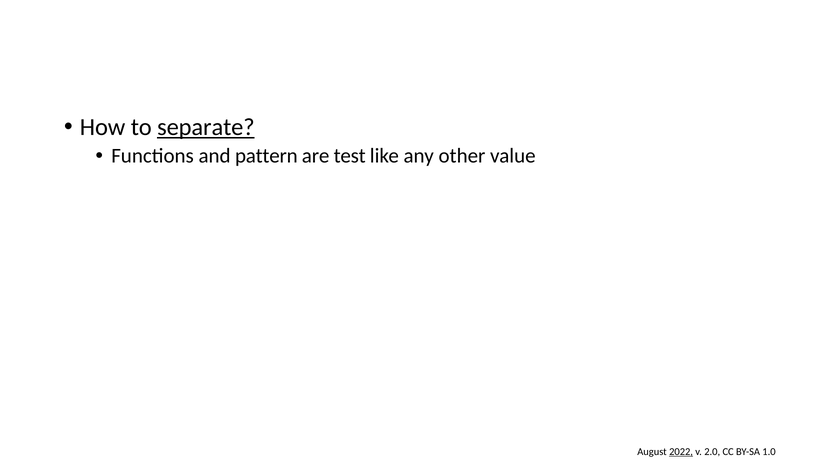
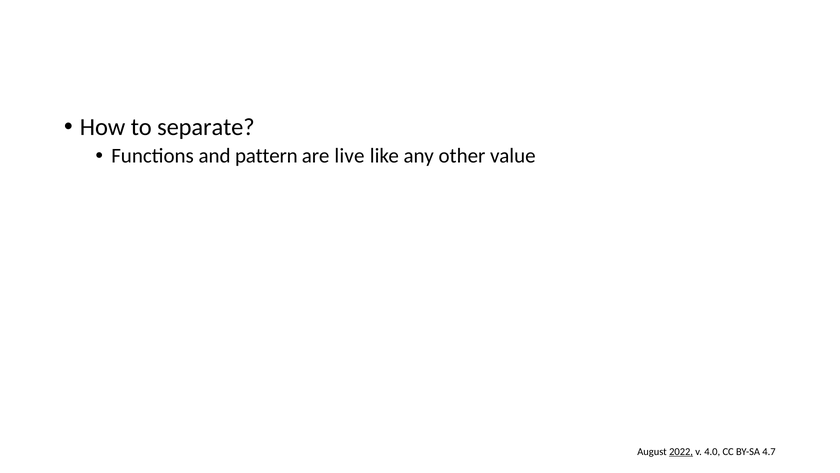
separate underline: present -> none (206, 127)
test: test -> live (349, 156)
2.0: 2.0 -> 4.0 (712, 451)
1.0: 1.0 -> 4.7 (769, 451)
